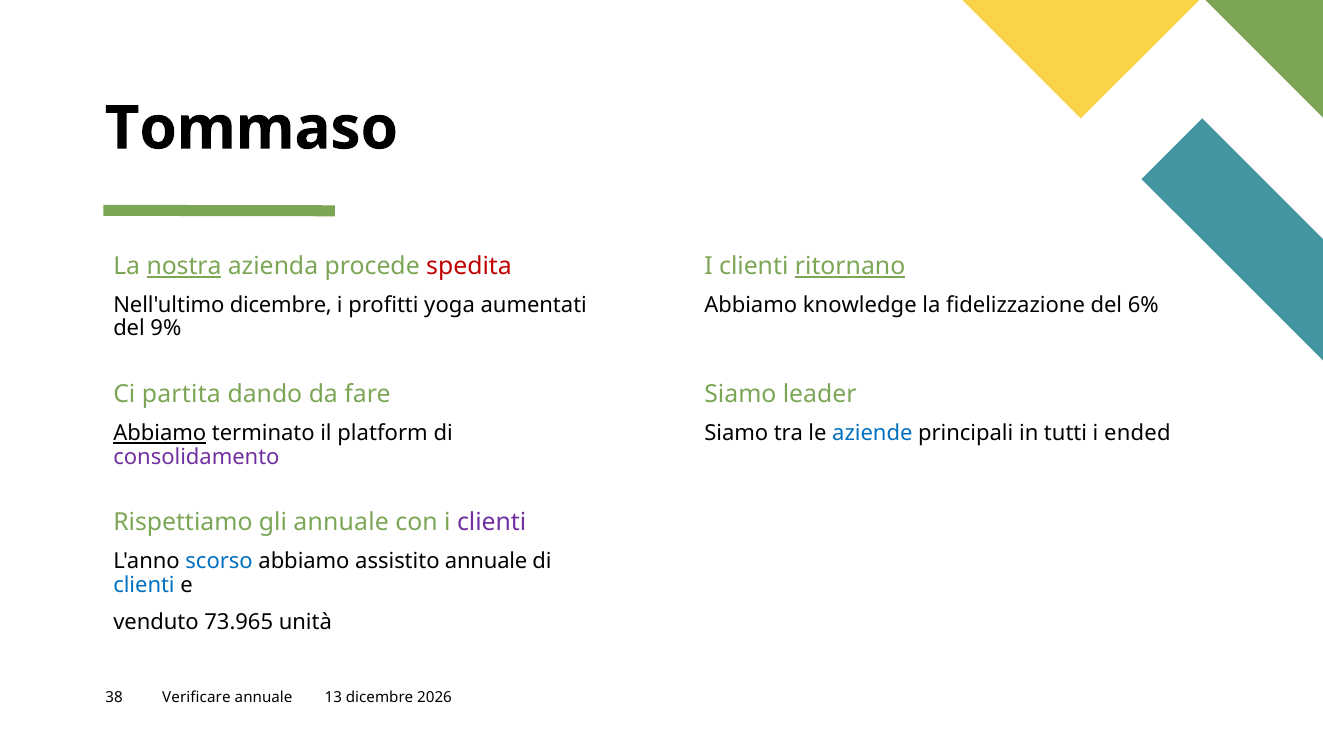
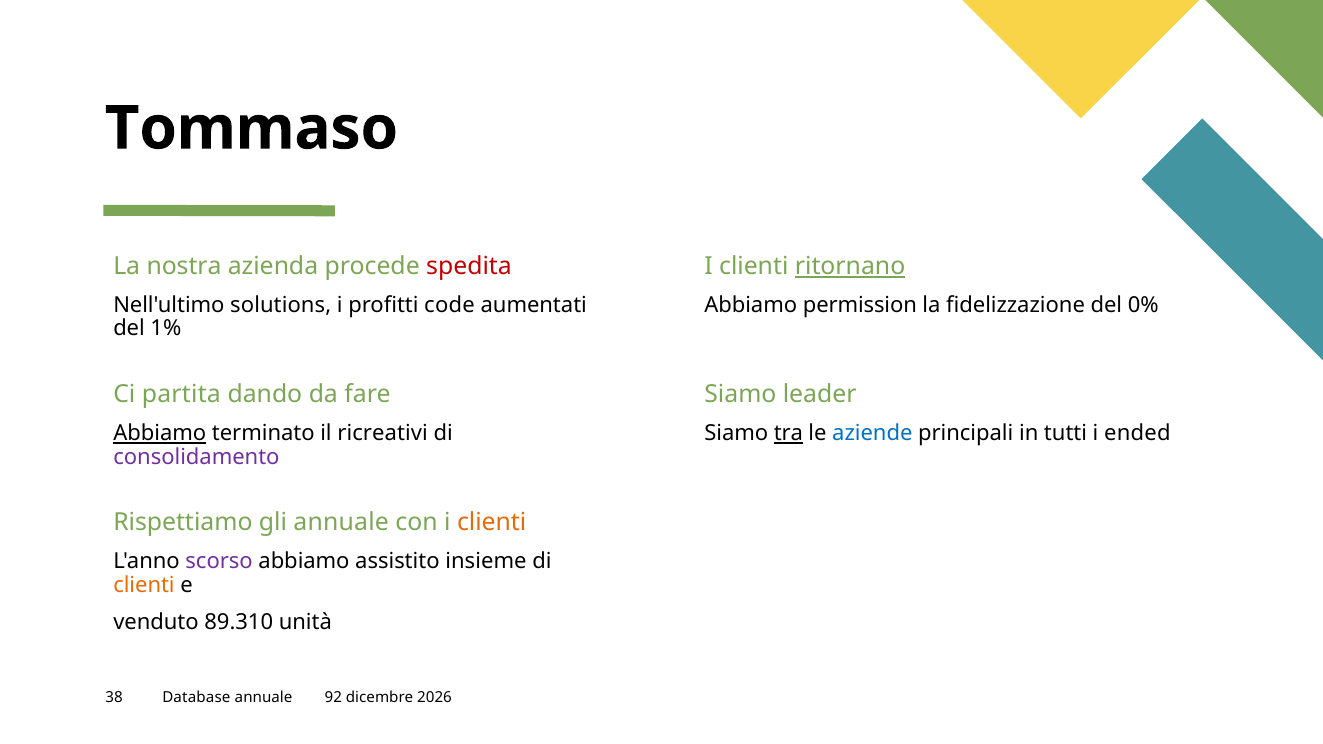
nostra underline: present -> none (184, 266)
Nell'ultimo dicembre: dicembre -> solutions (281, 305)
yoga: yoga -> code (449, 305)
knowledge: knowledge -> permission (860, 305)
6%: 6% -> 0% (1143, 305)
9%: 9% -> 1% (166, 329)
platform: platform -> ricreativi (383, 434)
tra underline: none -> present (788, 434)
clienti colour: purple -> orange (492, 522)
scorso colour: blue -> purple (219, 561)
assistito annuale: annuale -> insieme (486, 561)
clienti colour: blue -> orange (144, 585)
73.965: 73.965 -> 89.310 (239, 623)
Verificare: Verificare -> Database (196, 697)
13: 13 -> 92 (333, 697)
